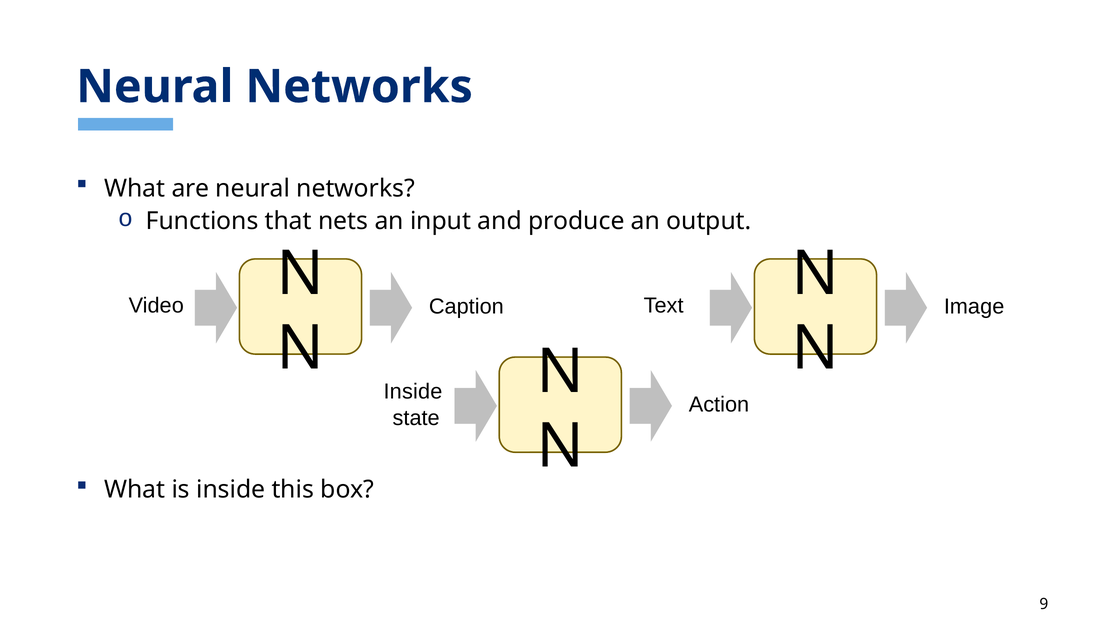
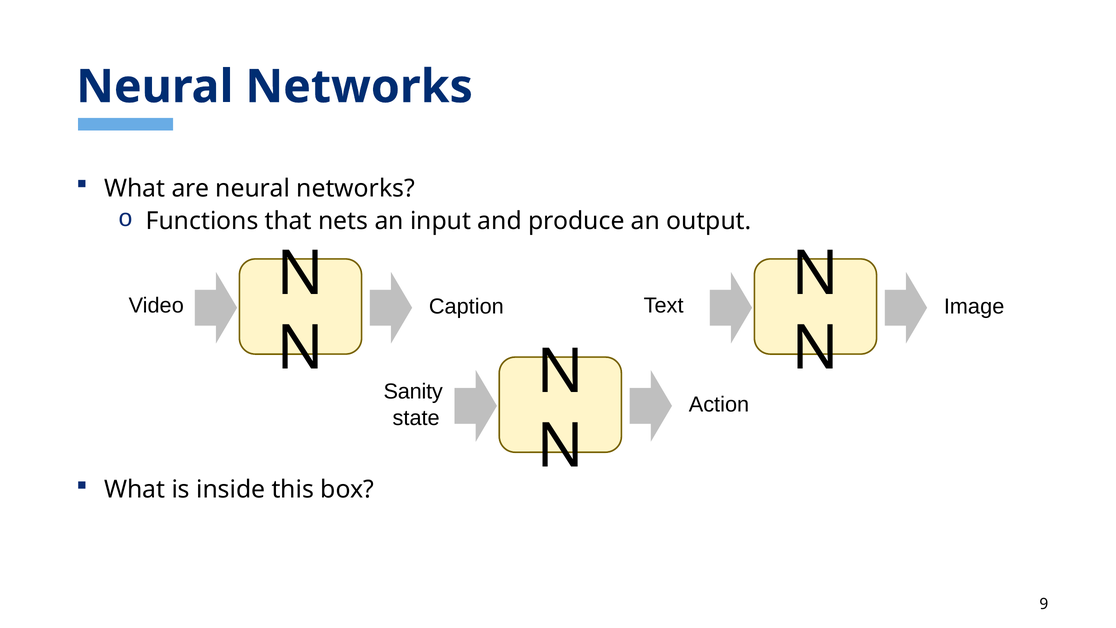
Inside: Inside -> Sanity (413, 392)
